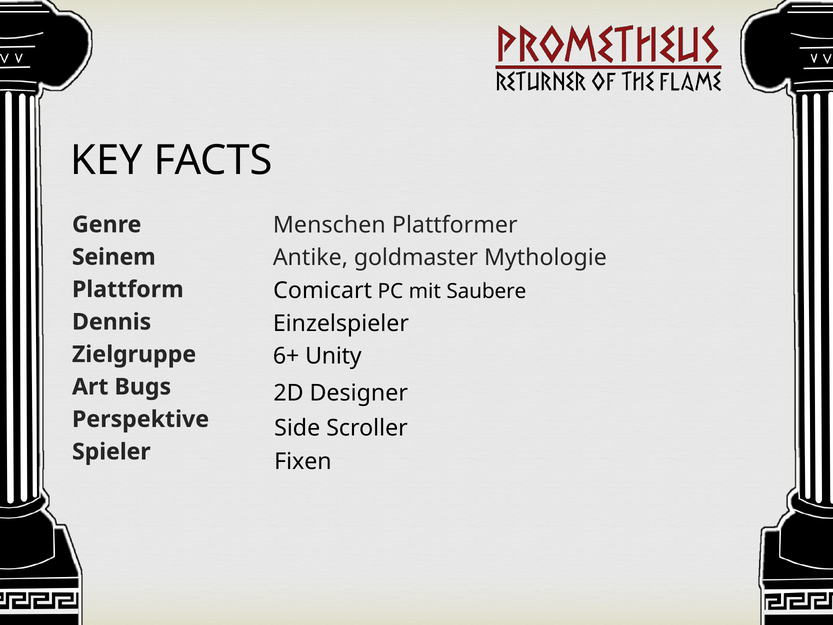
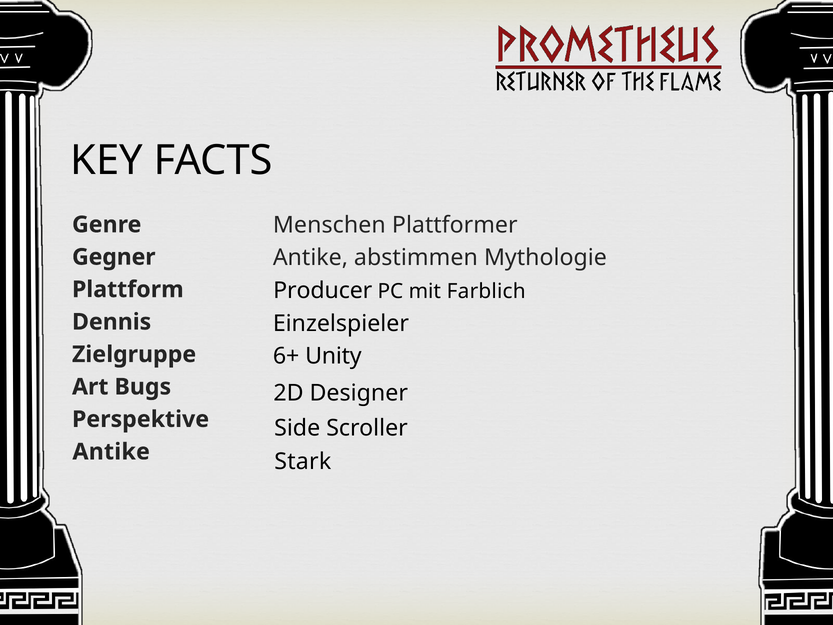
goldmaster: goldmaster -> abstimmen (416, 257)
Seinem: Seinem -> Gegner (114, 257)
Comicart: Comicart -> Producer (323, 290)
Saubere: Saubere -> Farblich (486, 291)
Spieler: Spieler -> Antike (111, 452)
Fixen: Fixen -> Stark (303, 461)
